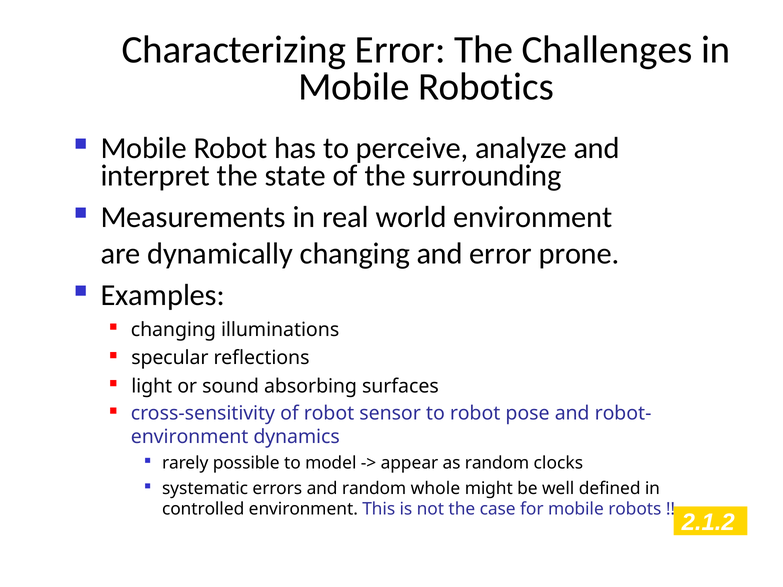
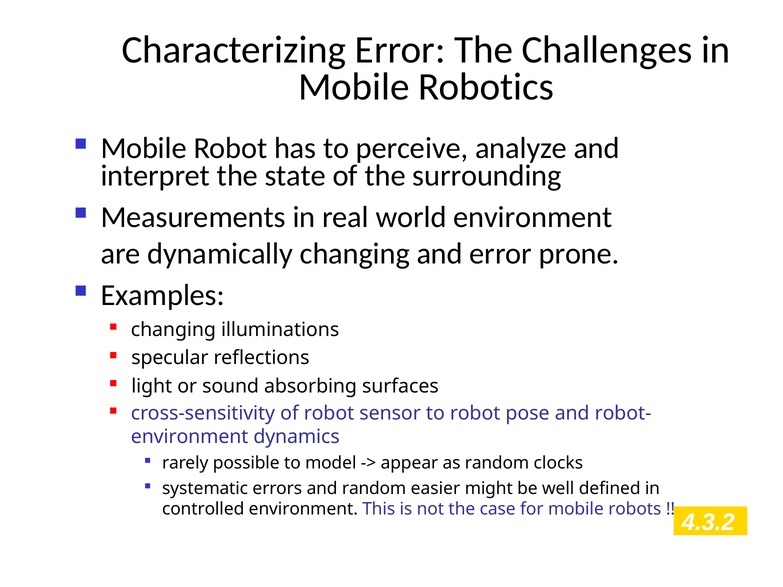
whole: whole -> easier (435, 489)
2.1.2: 2.1.2 -> 4.3.2 (708, 523)
